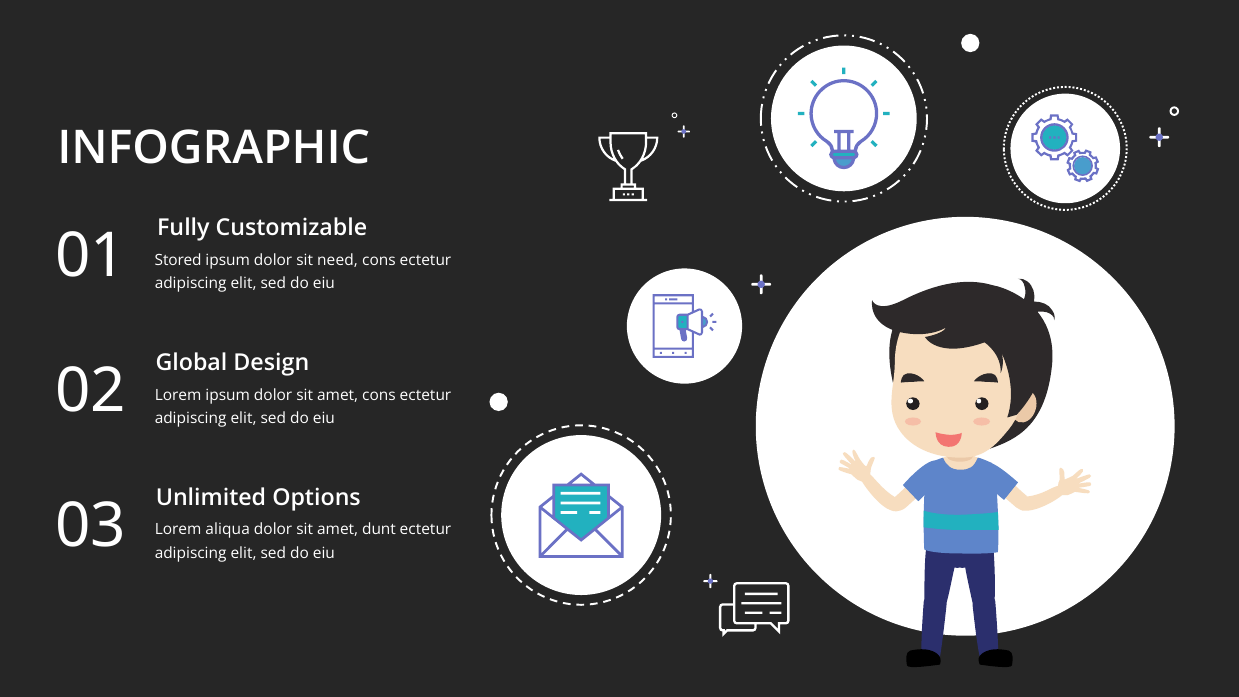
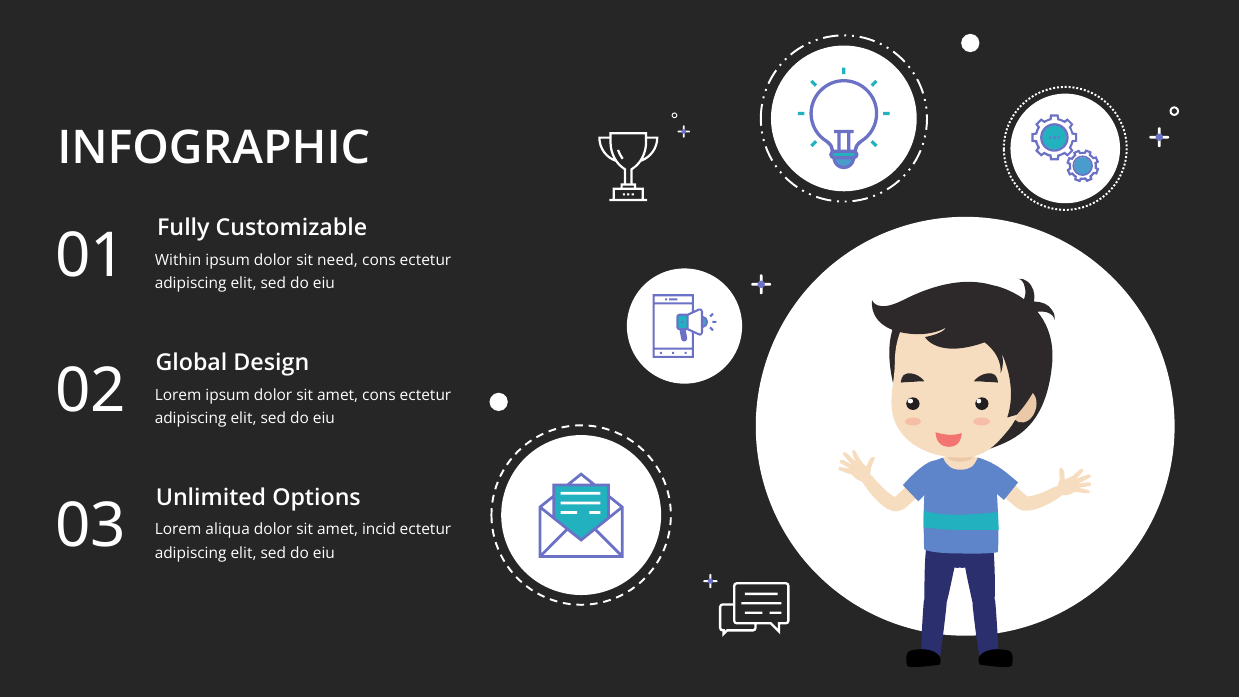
Stored: Stored -> Within (178, 260)
dunt: dunt -> incid (379, 530)
